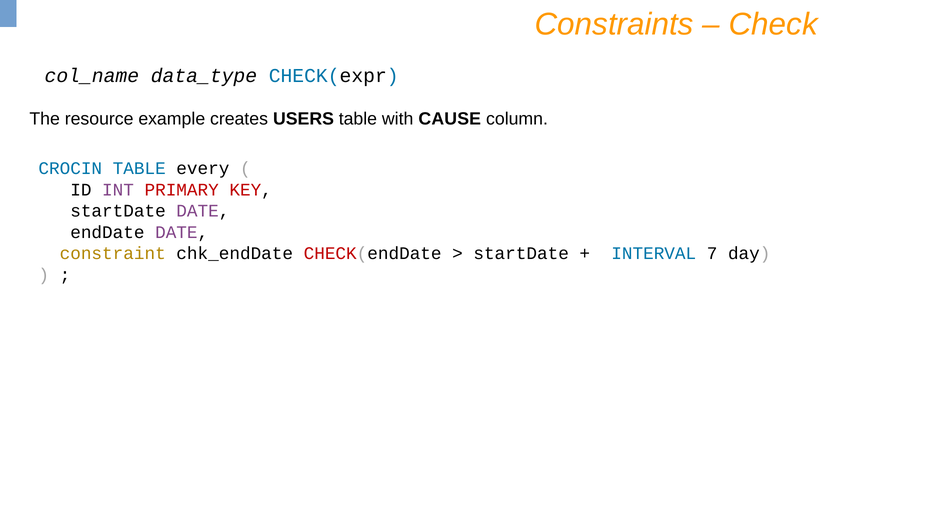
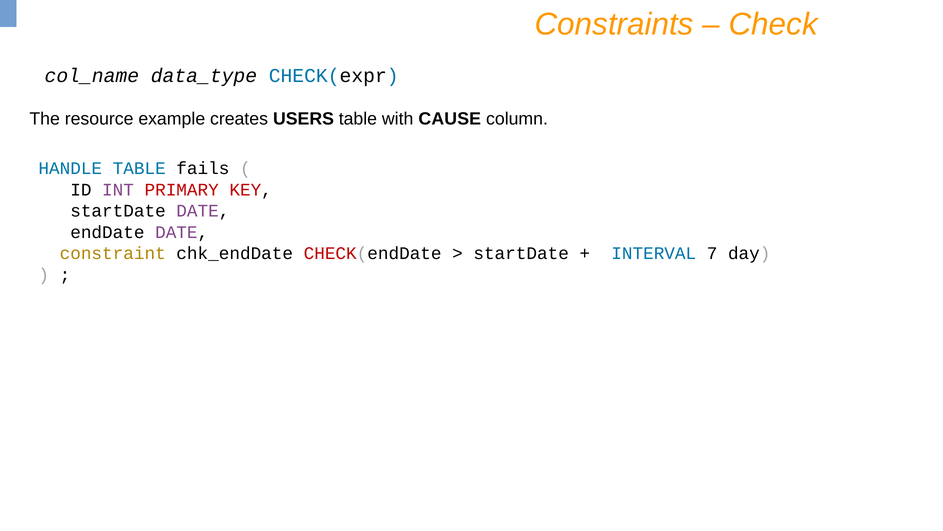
CROCIN: CROCIN -> HANDLE (70, 168)
every: every -> fails (203, 168)
